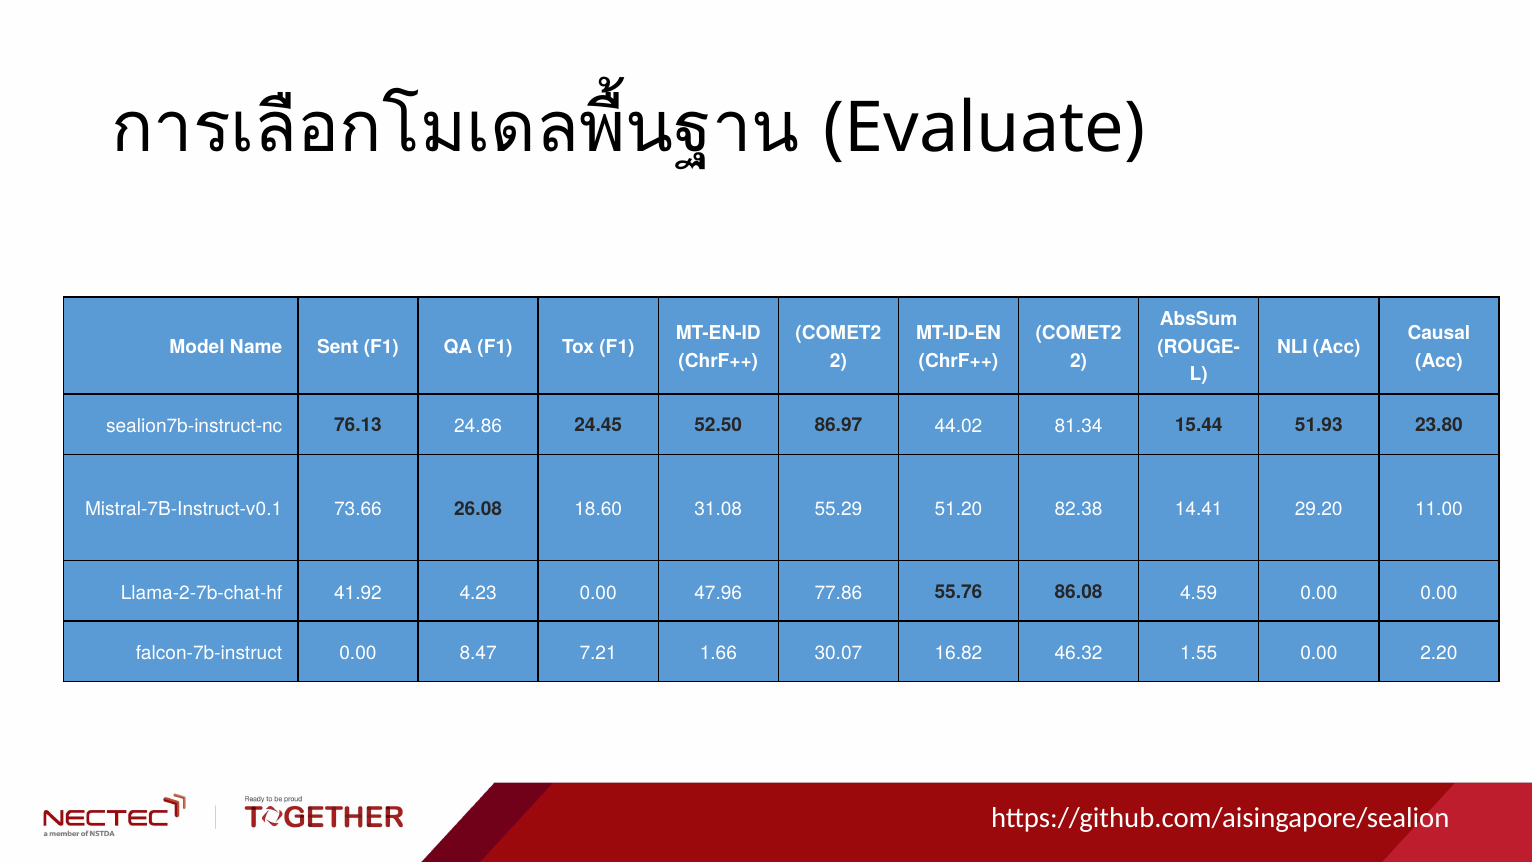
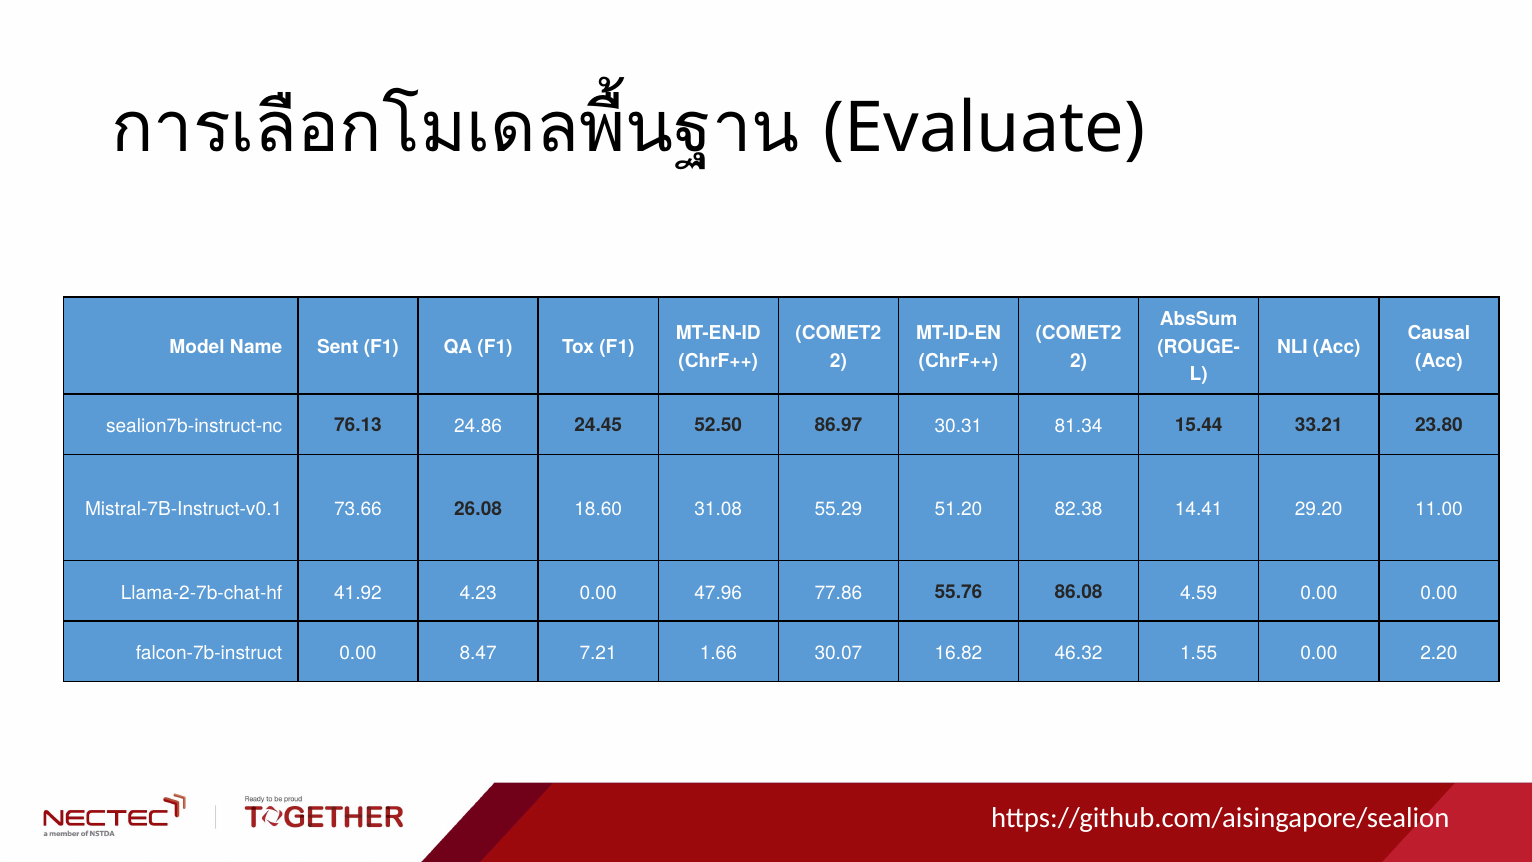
44.02: 44.02 -> 30.31 (958, 426)
51.93: 51.93 -> 33.21 (1319, 426)
